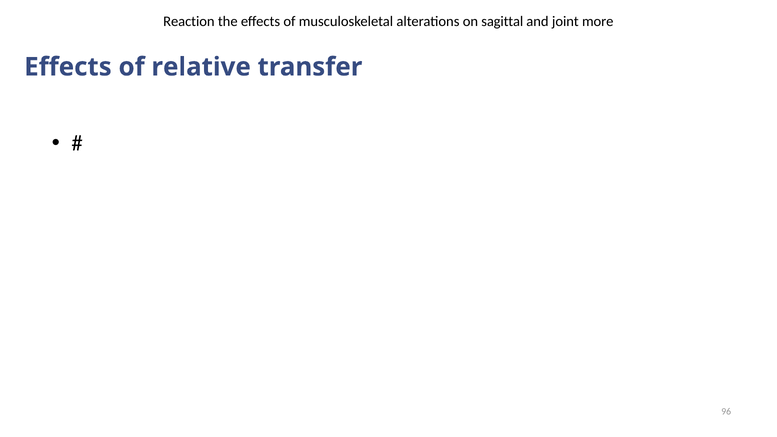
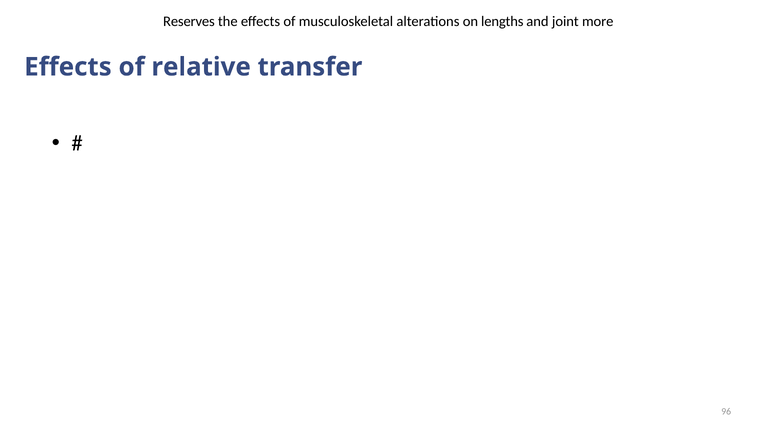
Reaction: Reaction -> Reserves (189, 21)
sagittal: sagittal -> lengths (502, 21)
